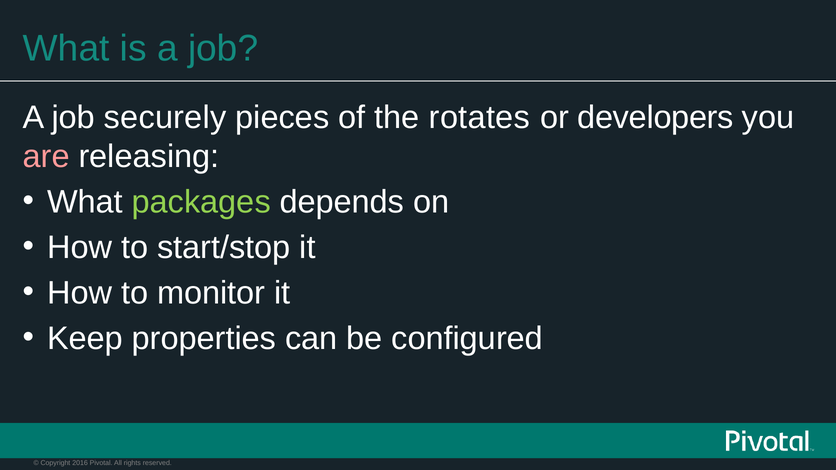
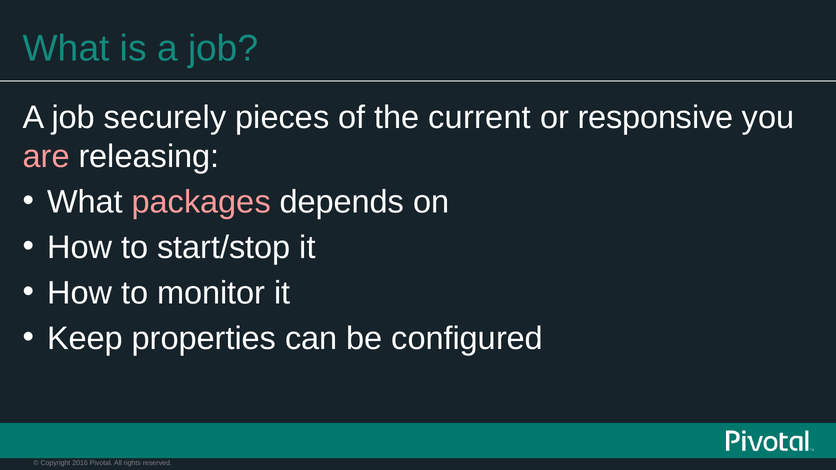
rotates: rotates -> current (480, 117)
developers: developers -> responsive (655, 117)
packages colour: light green -> pink (201, 202)
